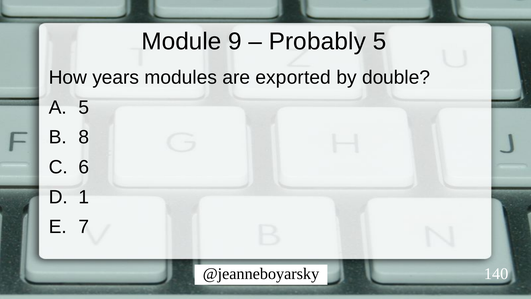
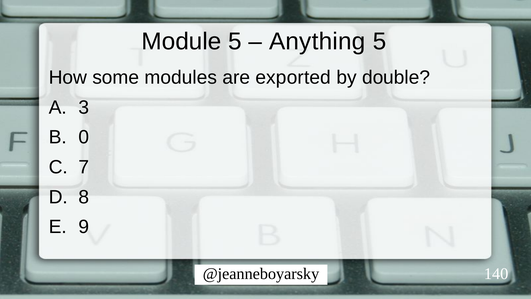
Module 9: 9 -> 5 (235, 41)
Probably: Probably -> Anything (317, 41)
years: years -> some (116, 77)
5: 5 -> 3 (84, 107)
8: 8 -> 0 (84, 137)
6: 6 -> 7 (84, 167)
1: 1 -> 8 (84, 197)
7: 7 -> 9 (84, 227)
